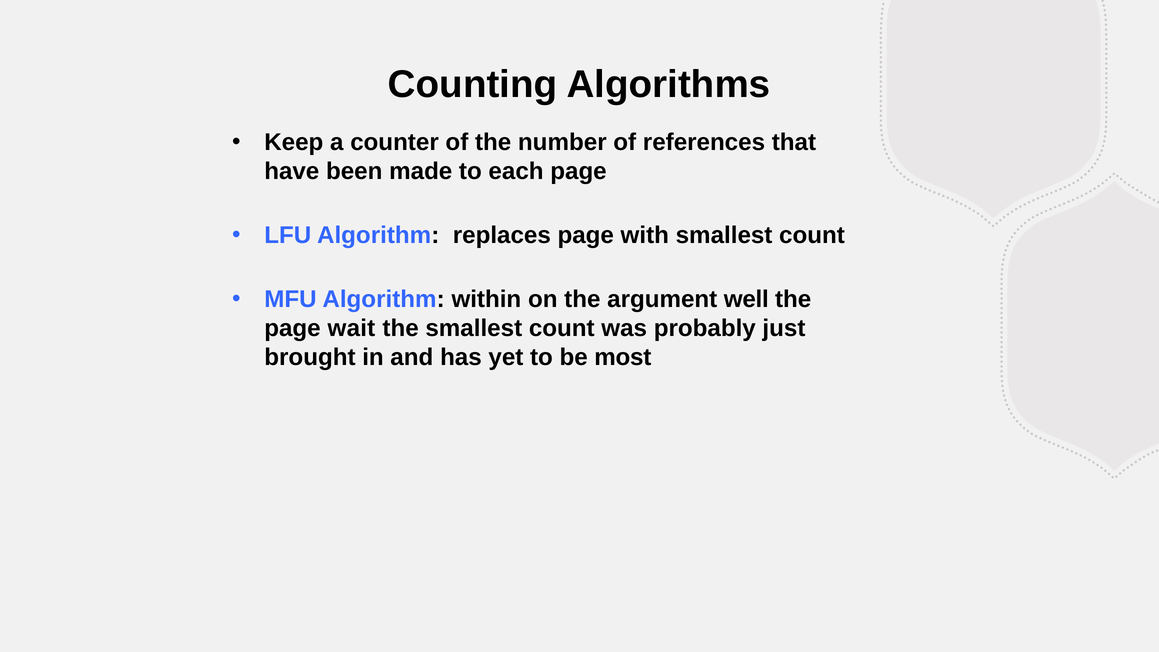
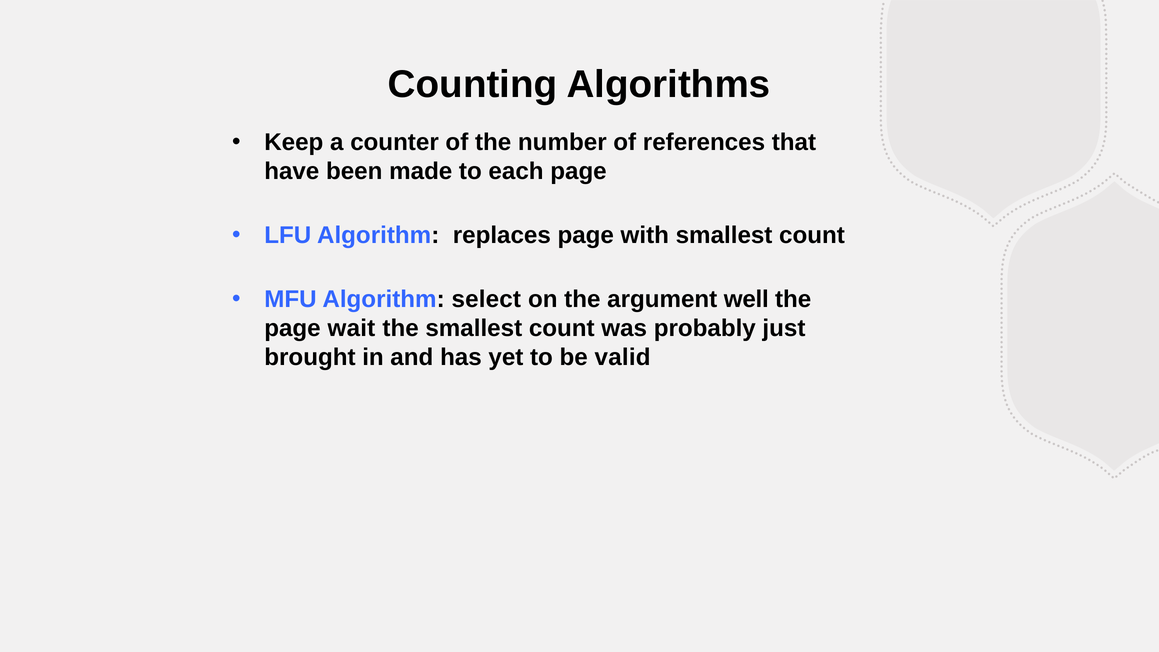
within: within -> select (486, 299)
most: most -> valid (623, 357)
